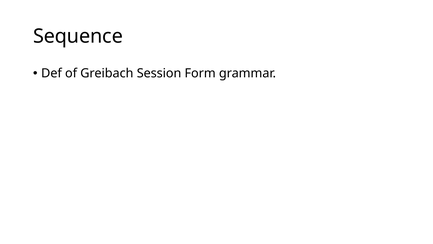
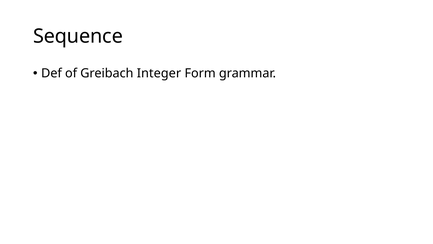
Session: Session -> Integer (159, 73)
